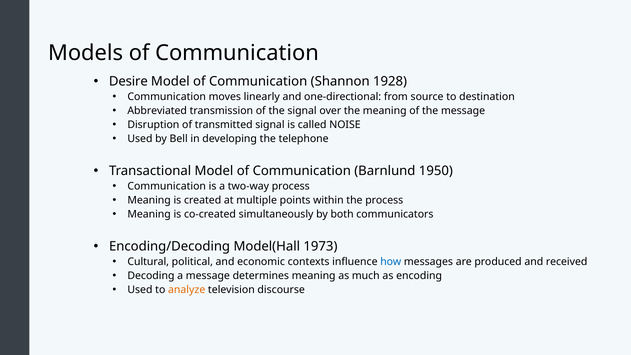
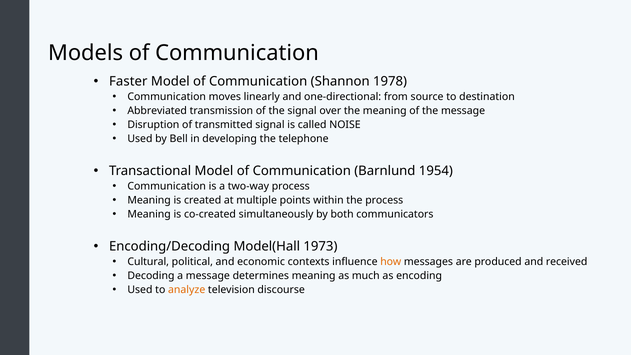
Desire: Desire -> Faster (128, 81)
1928: 1928 -> 1978 (390, 81)
1950: 1950 -> 1954 (436, 171)
how colour: blue -> orange (391, 262)
